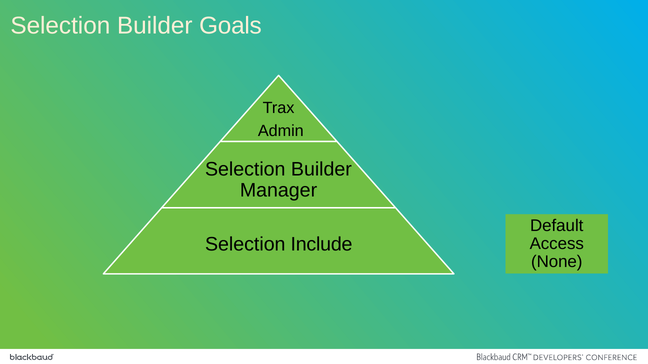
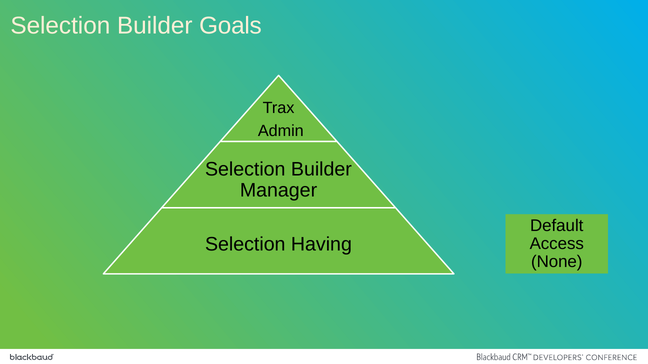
Include: Include -> Having (321, 245)
